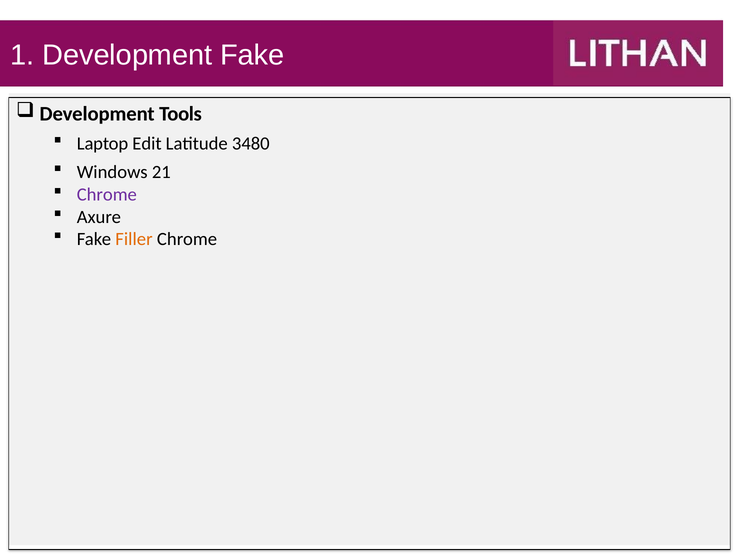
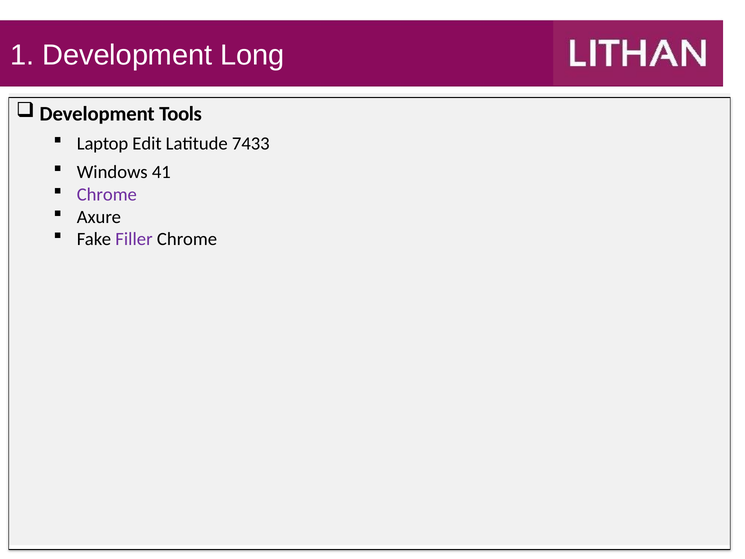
Development Fake: Fake -> Long (252, 55)
3480: 3480 -> 7433 (251, 144)
21: 21 -> 41 (161, 172)
Filler colour: orange -> purple (134, 239)
